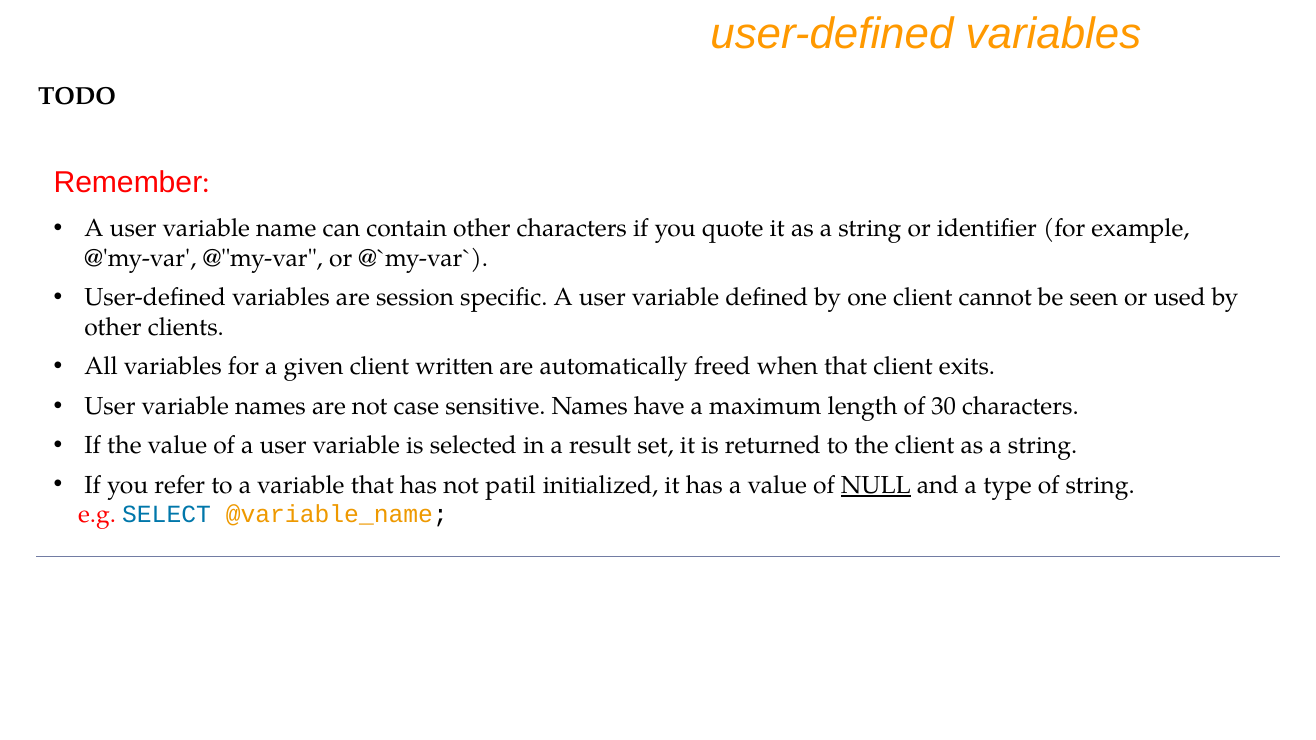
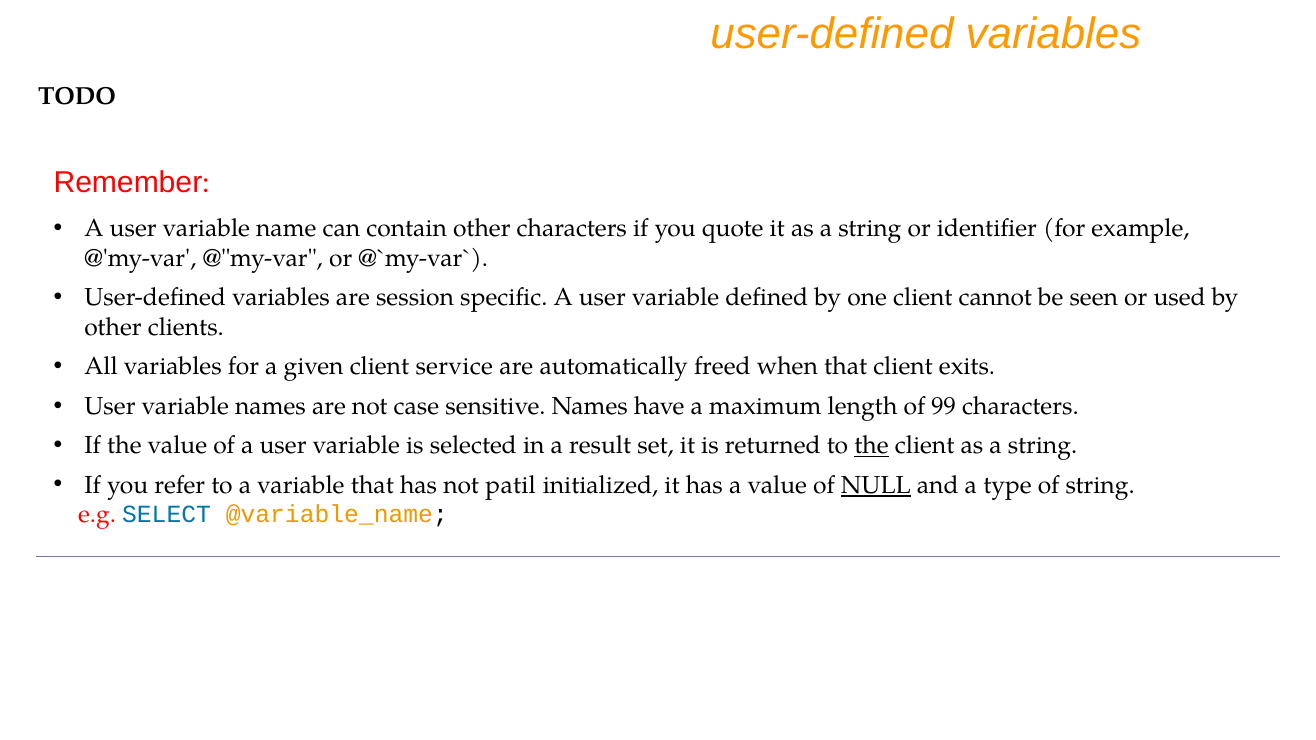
written: written -> service (454, 367)
30: 30 -> 99 (944, 406)
the underline: none -> present (871, 446)
